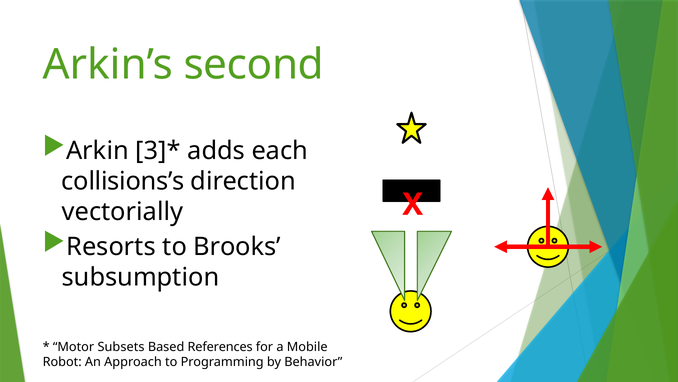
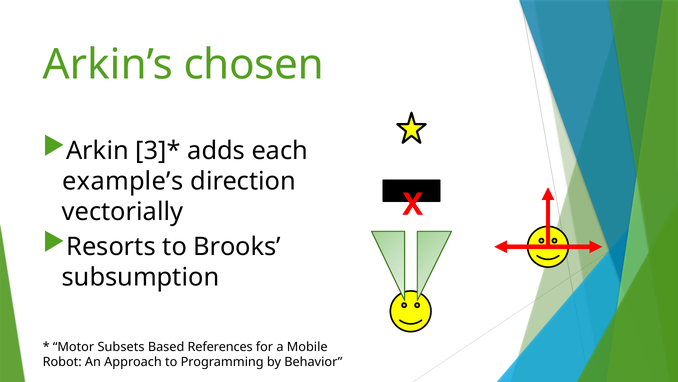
second: second -> chosen (254, 65)
collisions’s: collisions’s -> example’s (123, 181)
